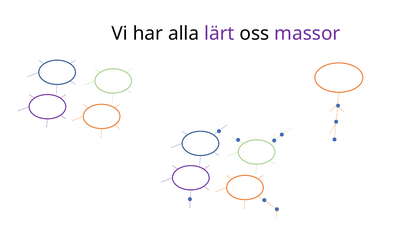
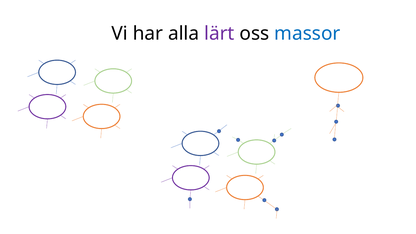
massor colour: purple -> blue (307, 33)
